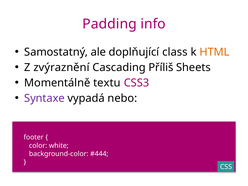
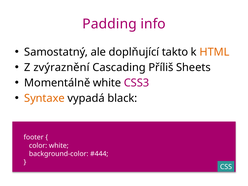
class: class -> takto (175, 52)
Momentálně textu: textu -> white (107, 83)
Syntaxe colour: purple -> orange (44, 98)
nebo: nebo -> black (122, 98)
